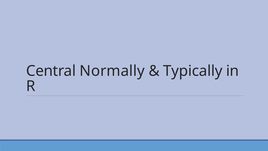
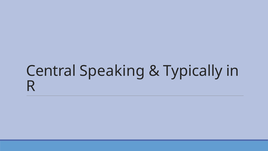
Normally: Normally -> Speaking (112, 71)
